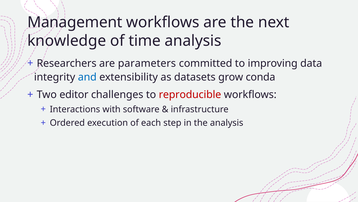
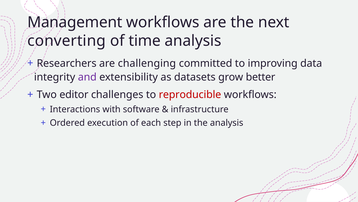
knowledge: knowledge -> converting (67, 41)
parameters: parameters -> challenging (147, 63)
and colour: blue -> purple (87, 77)
conda: conda -> better (261, 77)
